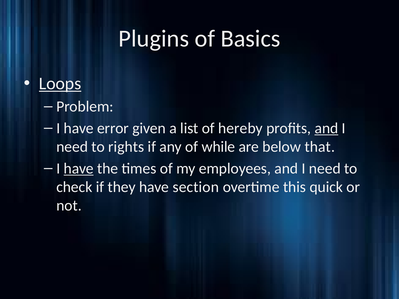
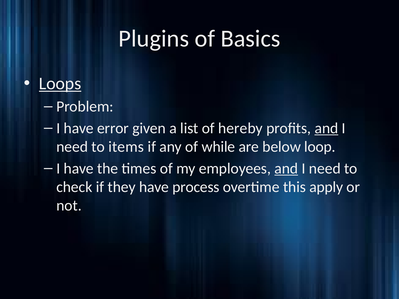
rights: rights -> items (126, 147)
that: that -> loop (320, 147)
have underline: present -> none (79, 169)
and underline: none -> present (286, 169)
section: section -> process (196, 187)
quick: quick -> apply (326, 187)
